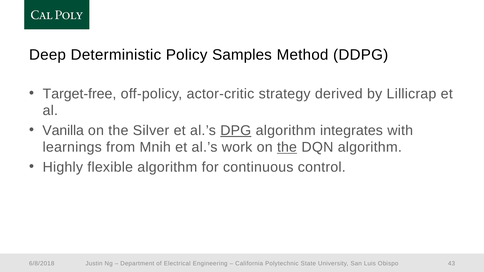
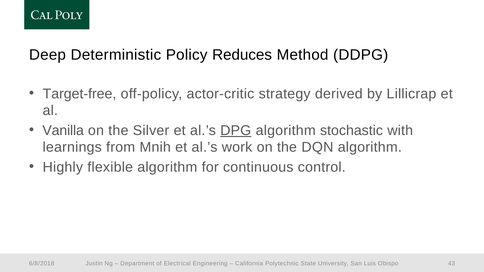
Samples: Samples -> Reduces (242, 55)
integrates: integrates -> stochastic (352, 131)
the underline: present -> none (287, 147)
